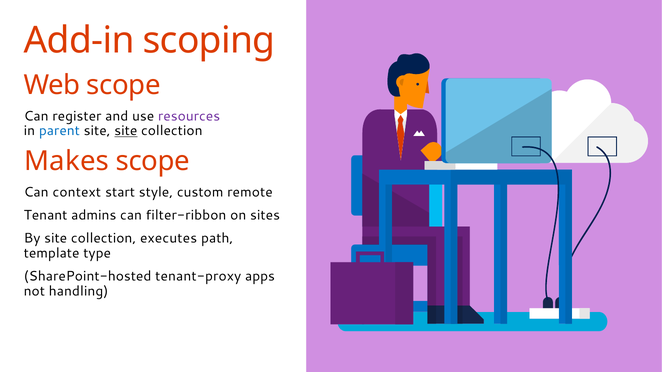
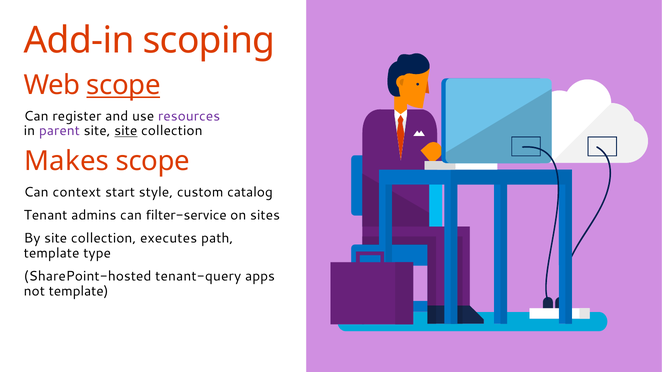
scope underline: none -> present (123, 85)
parent colour: blue -> purple (59, 131)
remote: remote -> catalog (250, 192)
filter-ribbon: filter-ribbon -> filter-service (186, 215)
tenant-proxy: tenant-proxy -> tenant-query (198, 277)
not handling: handling -> template (79, 292)
